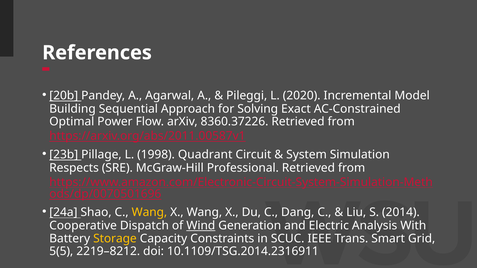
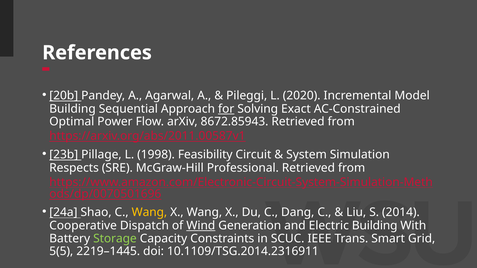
for underline: none -> present (226, 109)
8360.37226: 8360.37226 -> 8672.85943 (235, 122)
Quadrant: Quadrant -> Feasibility (205, 155)
Electric Analysis: Analysis -> Building (375, 226)
Storage colour: yellow -> light green (115, 239)
2219–8212: 2219–8212 -> 2219–1445 (108, 252)
